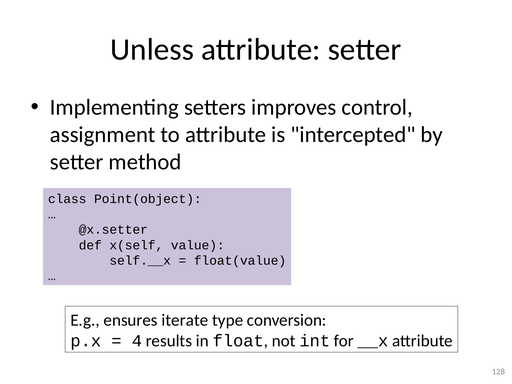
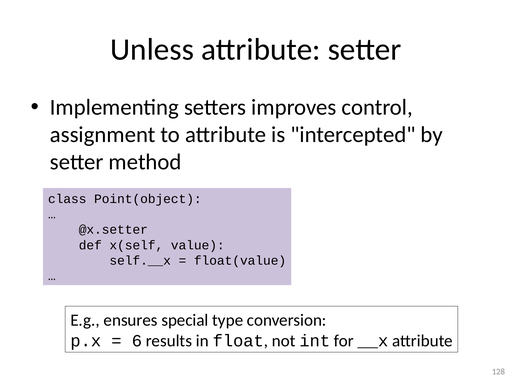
iterate: iterate -> special (185, 320)
4: 4 -> 6 (137, 341)
